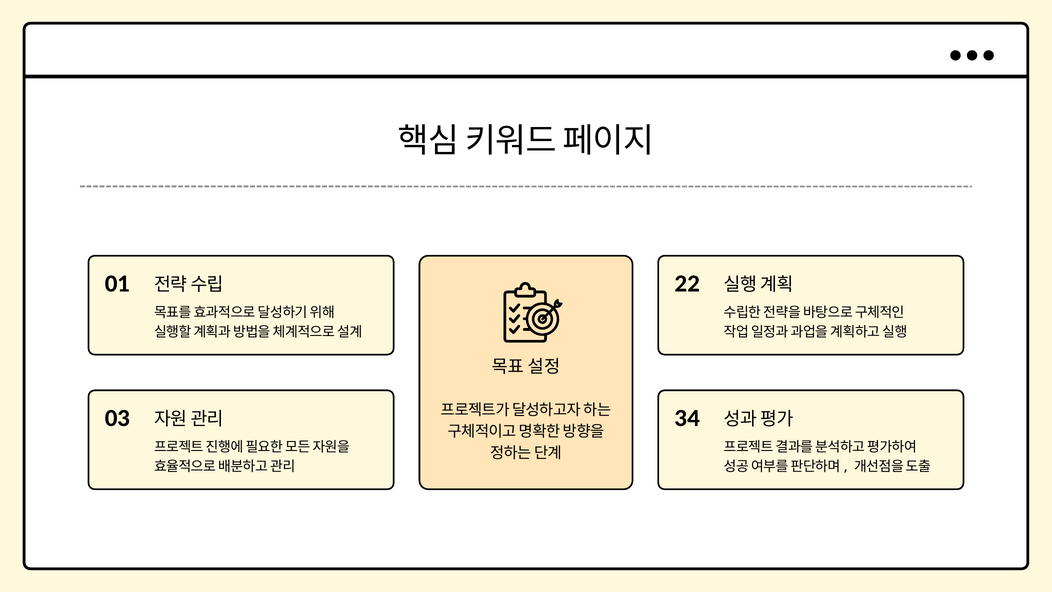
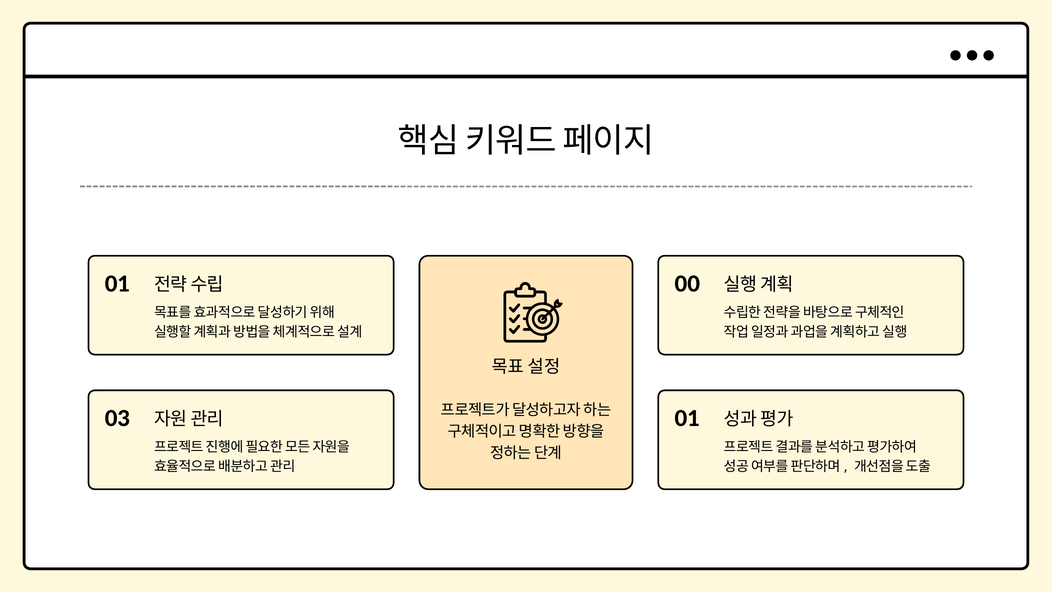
22: 22 -> 00 (687, 284)
03 34: 34 -> 01 (687, 419)
